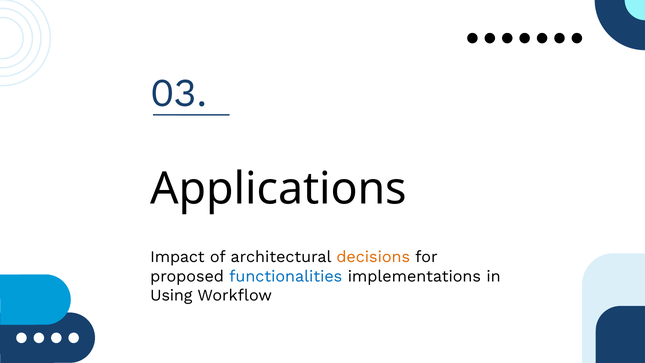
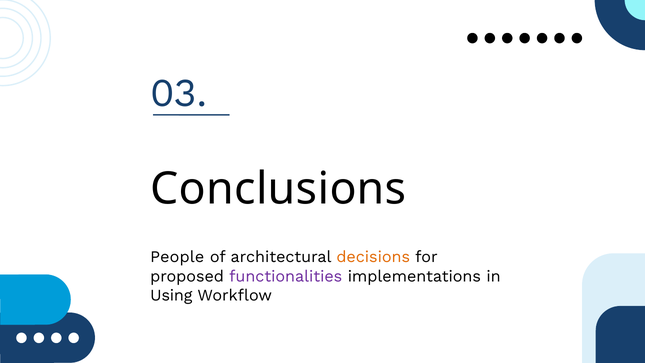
Applications: Applications -> Conclusions (278, 189)
Impact: Impact -> People (177, 257)
functionalities colour: blue -> purple (286, 276)
